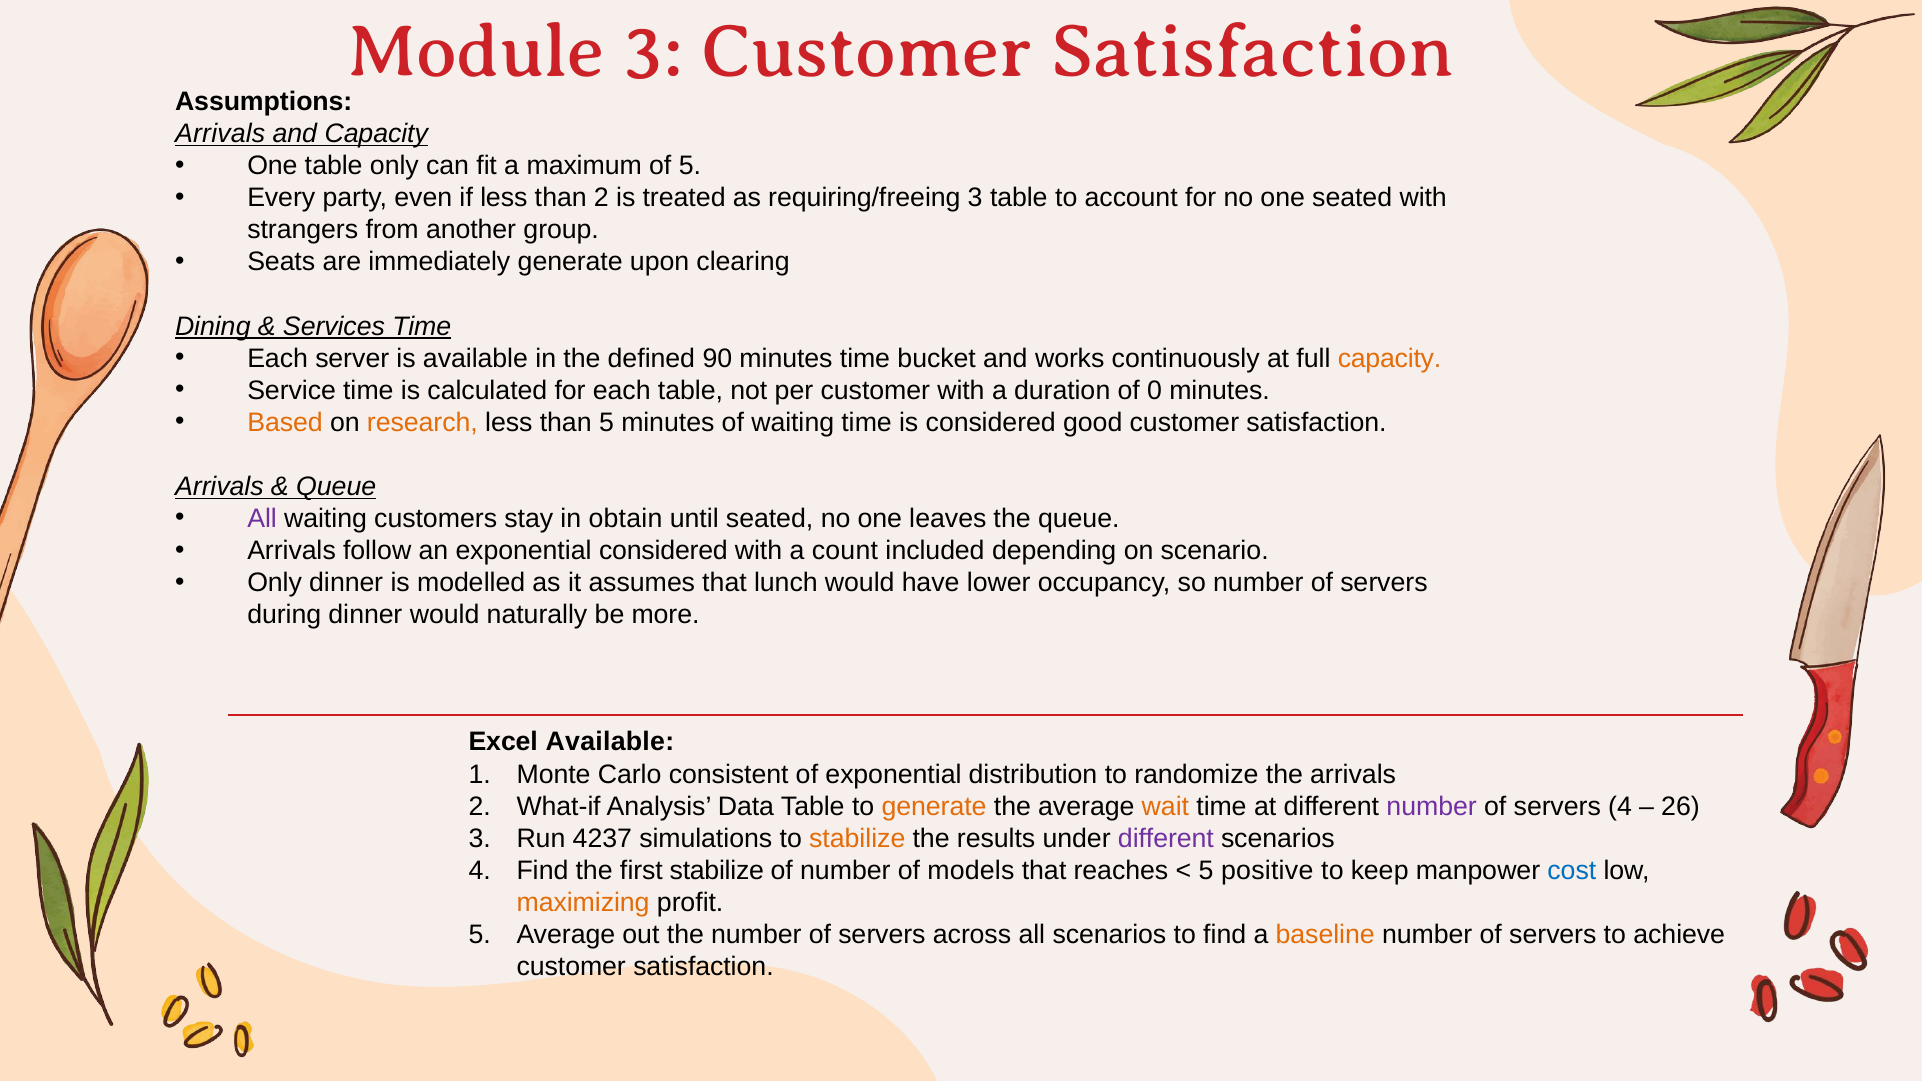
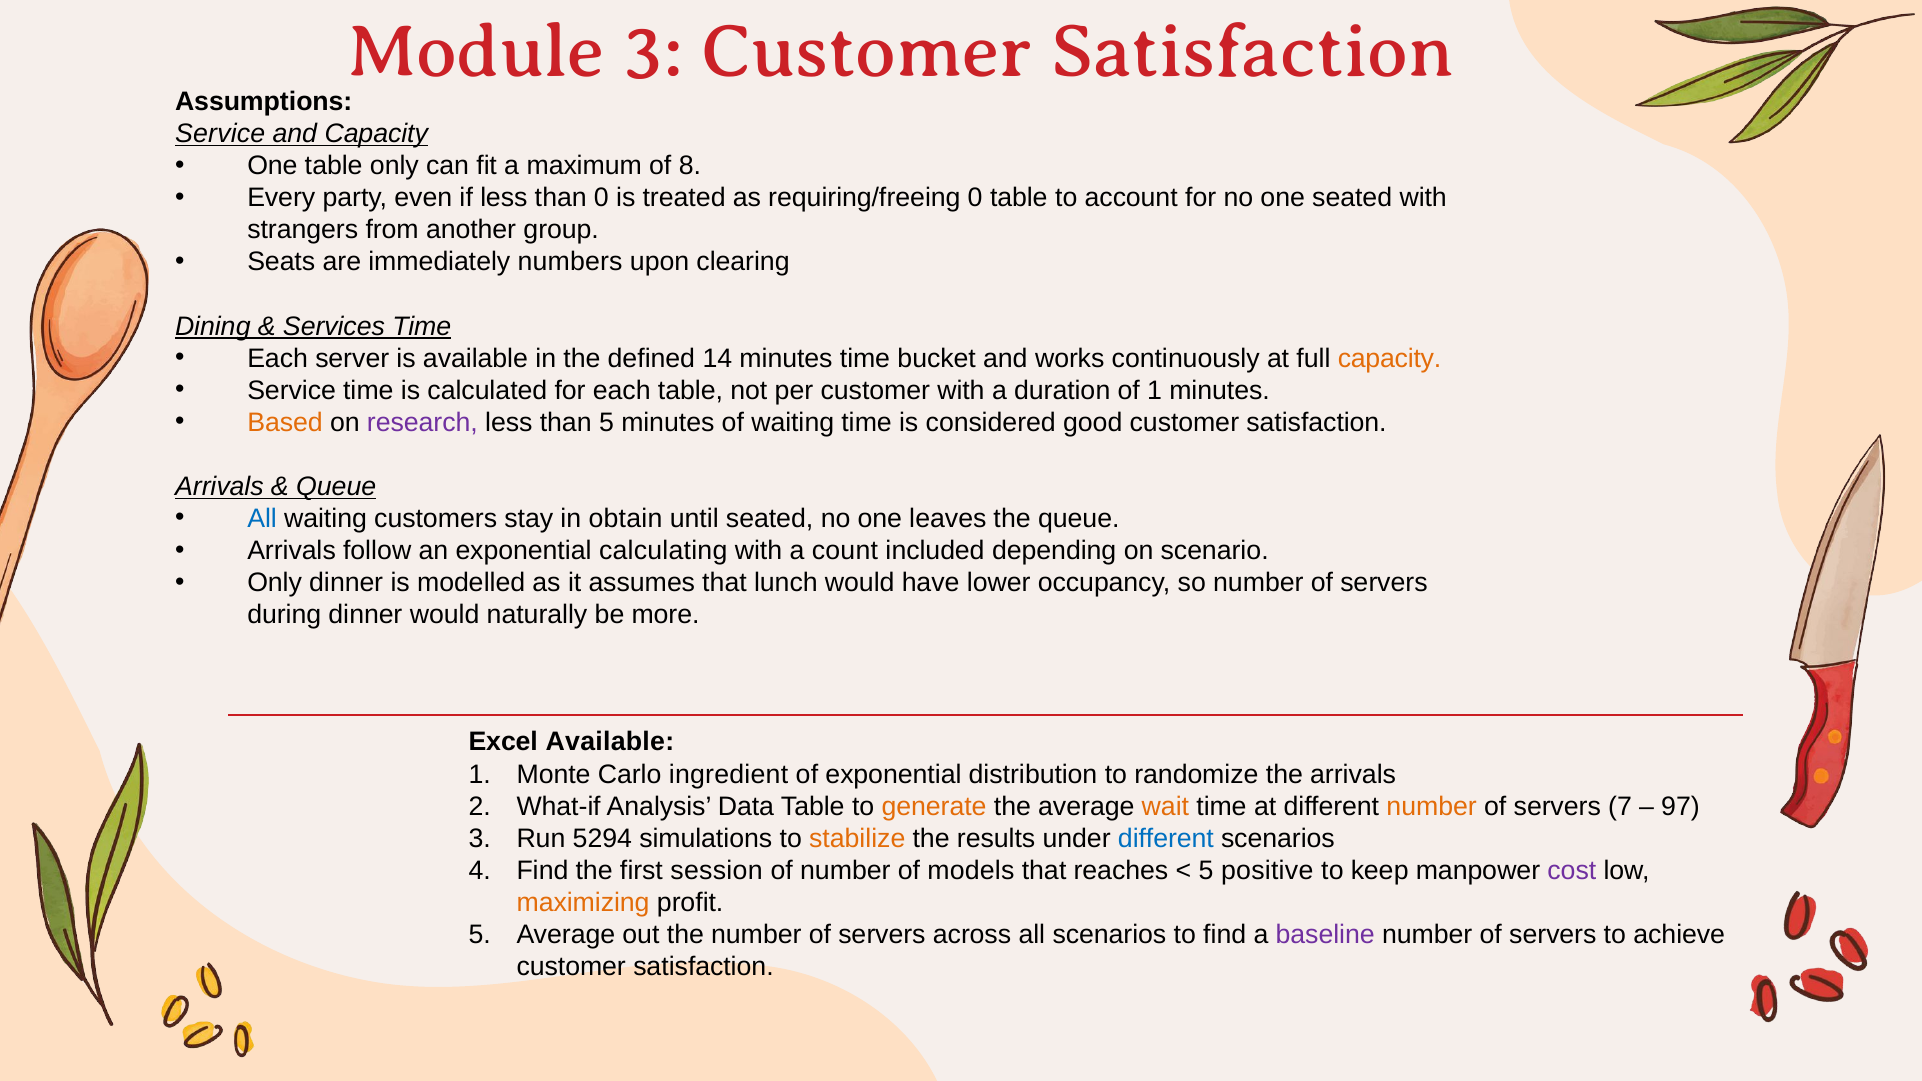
Arrivals: Arrivals -> Service (220, 134)
of 5: 5 -> 8 (690, 166)
than 2: 2 -> 0 (601, 198)
requiring/freeing 3: 3 -> 0 (975, 198)
immediately generate: generate -> numbers (570, 262)
90: 90 -> 14 (717, 358)
of 0: 0 -> 1 (1155, 390)
research colour: orange -> purple (422, 423)
All colour: purple -> blue (262, 519)
exponential considered: considered -> calculating (663, 551)
consistent: consistent -> ingredient (729, 774)
number colour: purple -> orange (1432, 806)
servers 4: 4 -> 7 (1620, 806)
26: 26 -> 97 (1681, 806)
4237: 4237 -> 5294 (602, 839)
different colour: purple -> blue (1166, 839)
first stabilize: stabilize -> session (717, 871)
cost colour: blue -> purple (1572, 871)
baseline colour: orange -> purple (1325, 935)
